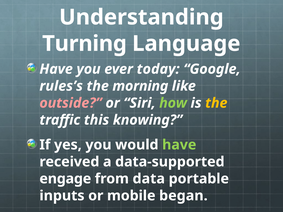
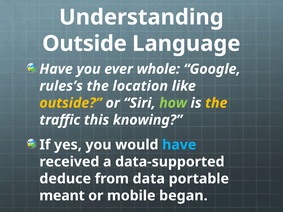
Turning: Turning -> Outside (84, 44)
today: today -> whole (158, 69)
morning: morning -> location (140, 86)
outside colour: pink -> yellow (71, 103)
have colour: light green -> light blue (179, 145)
engage: engage -> deduce (65, 179)
inputs: inputs -> meant (62, 196)
